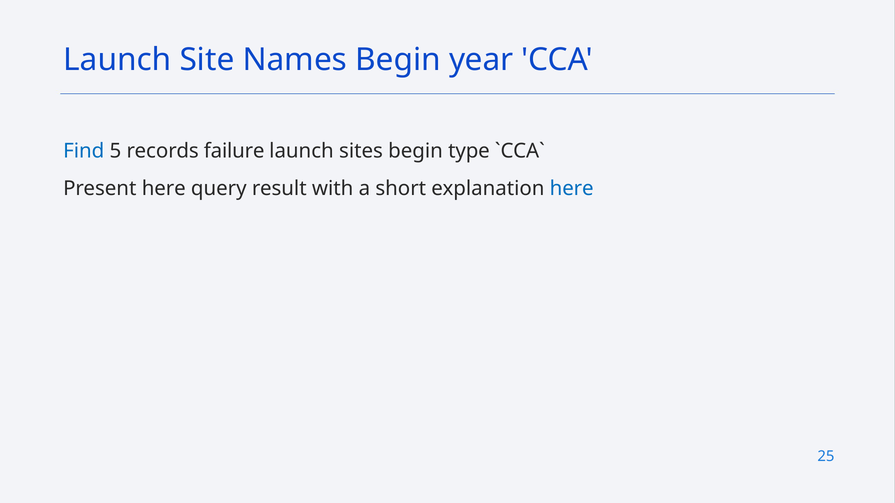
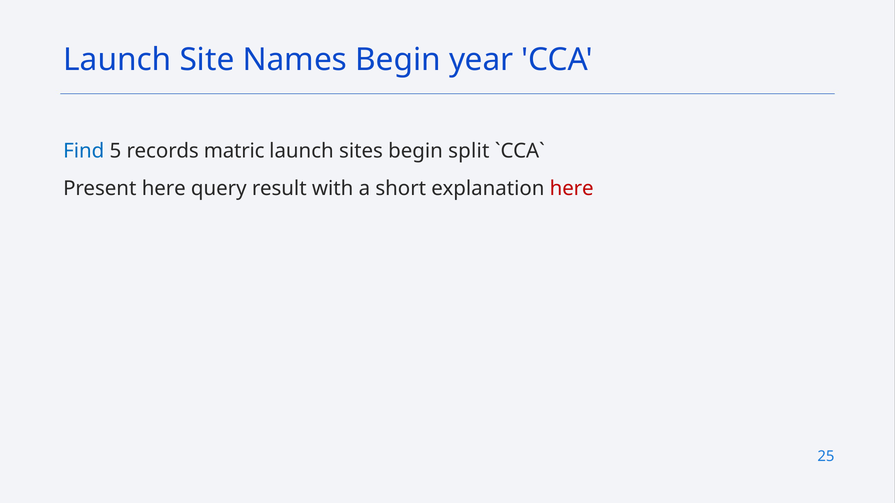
failure: failure -> matric (234, 151)
type: type -> split (469, 151)
here colour: blue -> red (572, 189)
